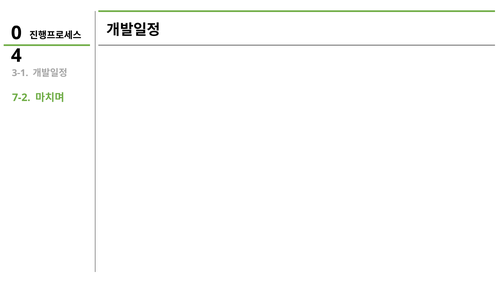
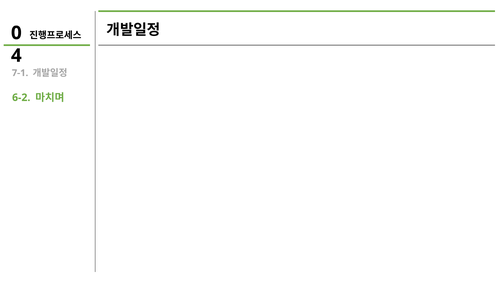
3-1: 3-1 -> 7-1 (20, 73)
7-2: 7-2 -> 6-2 (21, 97)
